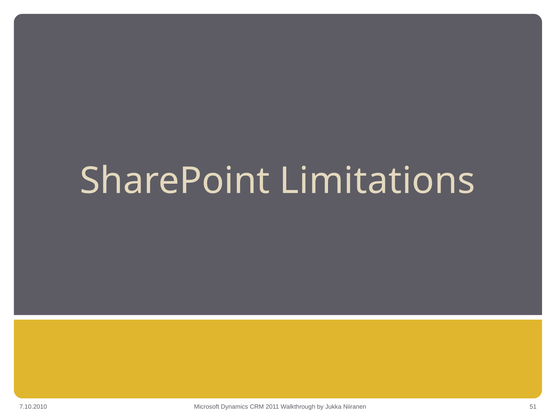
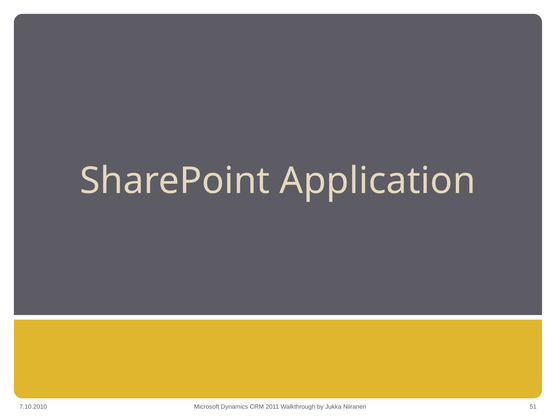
Limitations: Limitations -> Application (378, 181)
